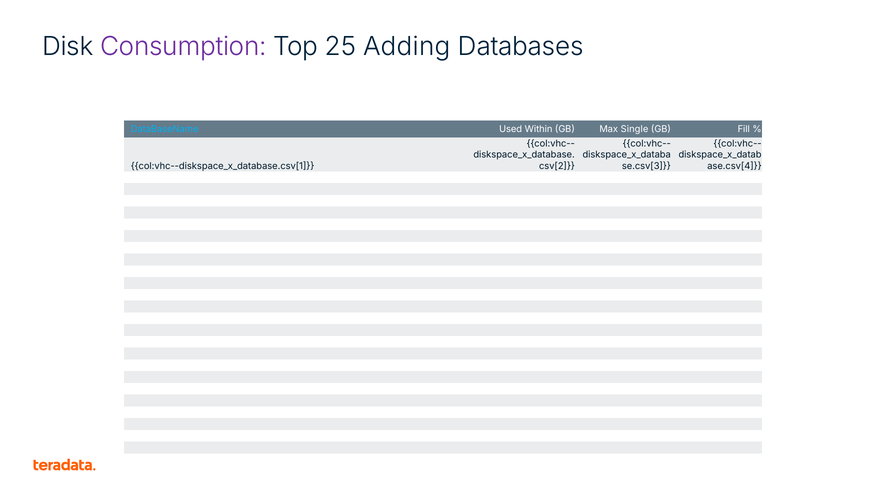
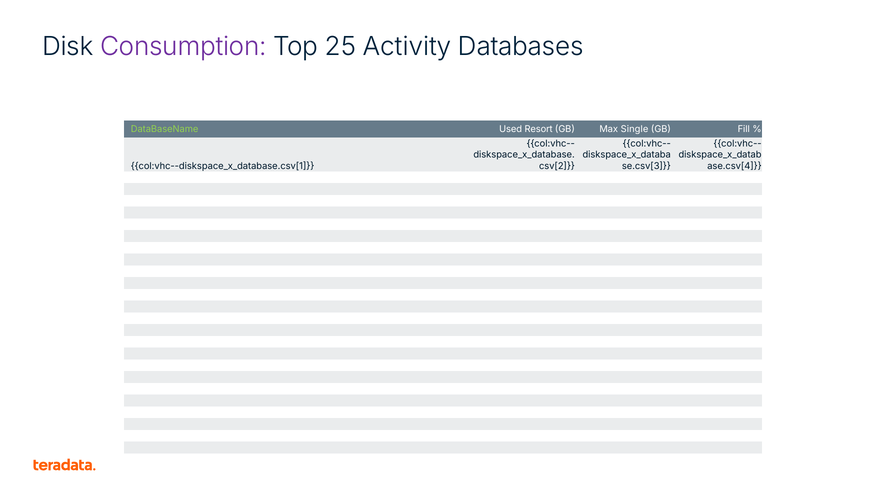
Adding: Adding -> Activity (407, 47)
DataBaseName colour: light blue -> light green (165, 129)
Within: Within -> Resort (539, 129)
